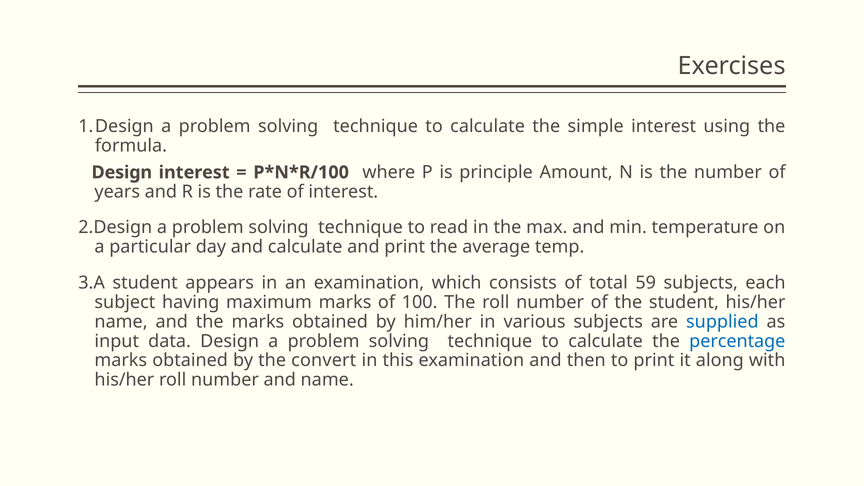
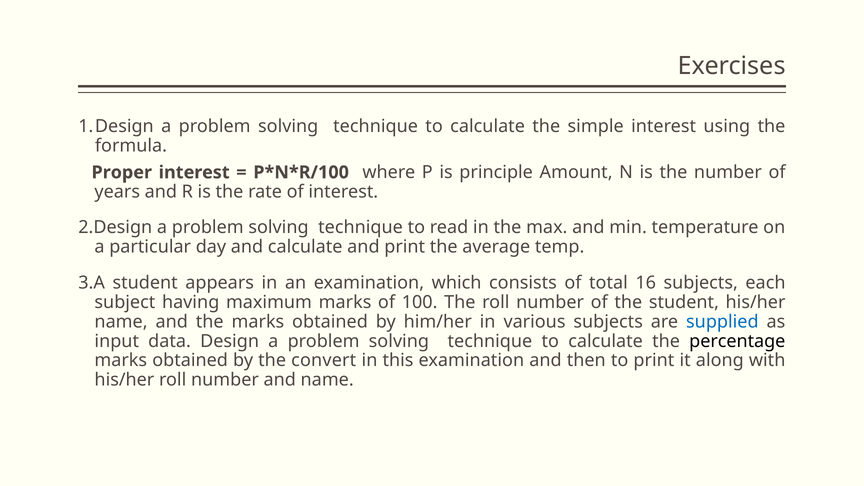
Design: Design -> Proper (122, 172)
59: 59 -> 16 (646, 283)
percentage colour: blue -> black (737, 341)
